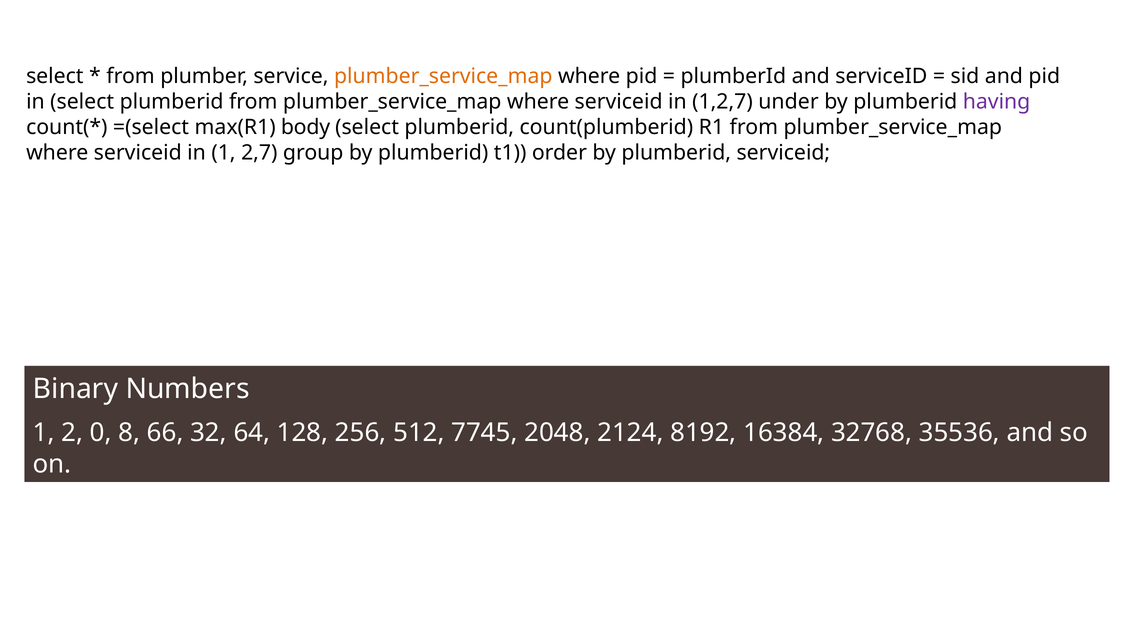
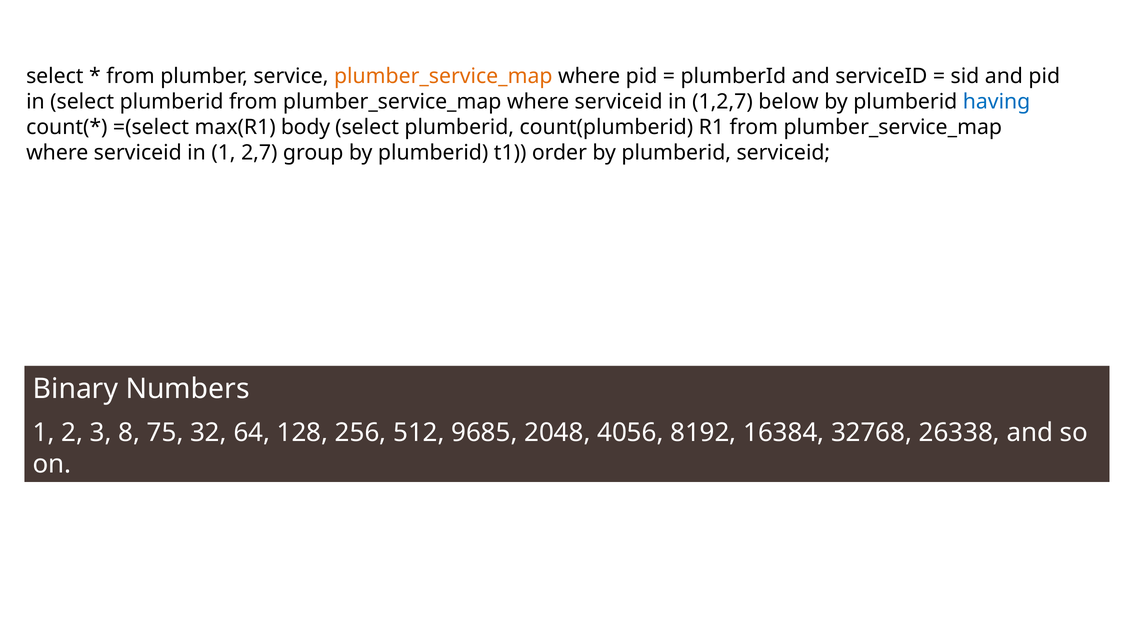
under: under -> below (788, 102)
having colour: purple -> blue (997, 102)
0: 0 -> 3 (101, 433)
66: 66 -> 75 (165, 433)
7745: 7745 -> 9685 (484, 433)
2124: 2124 -> 4056 (630, 433)
35536: 35536 -> 26338 (959, 433)
